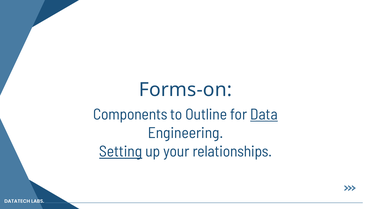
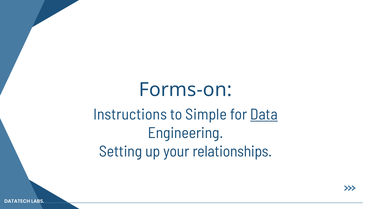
Components: Components -> Instructions (130, 114)
Outline: Outline -> Simple (206, 114)
Setting underline: present -> none (121, 151)
